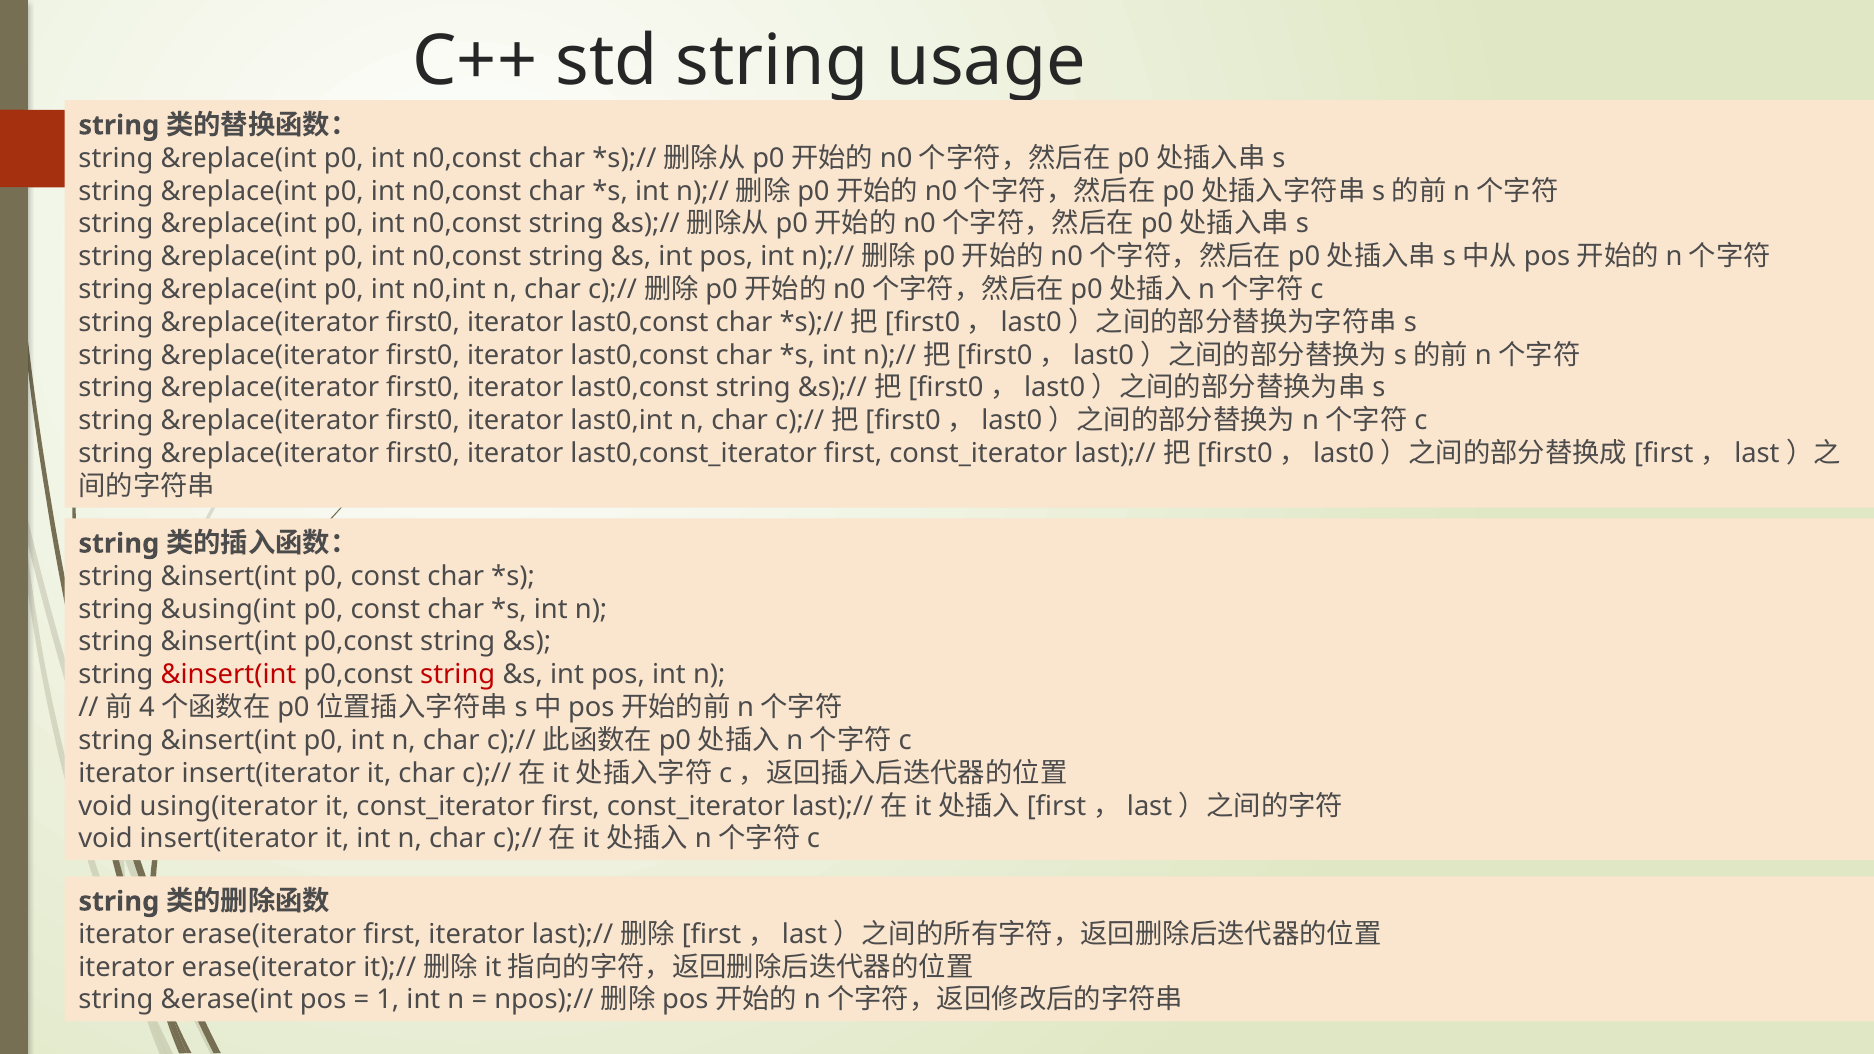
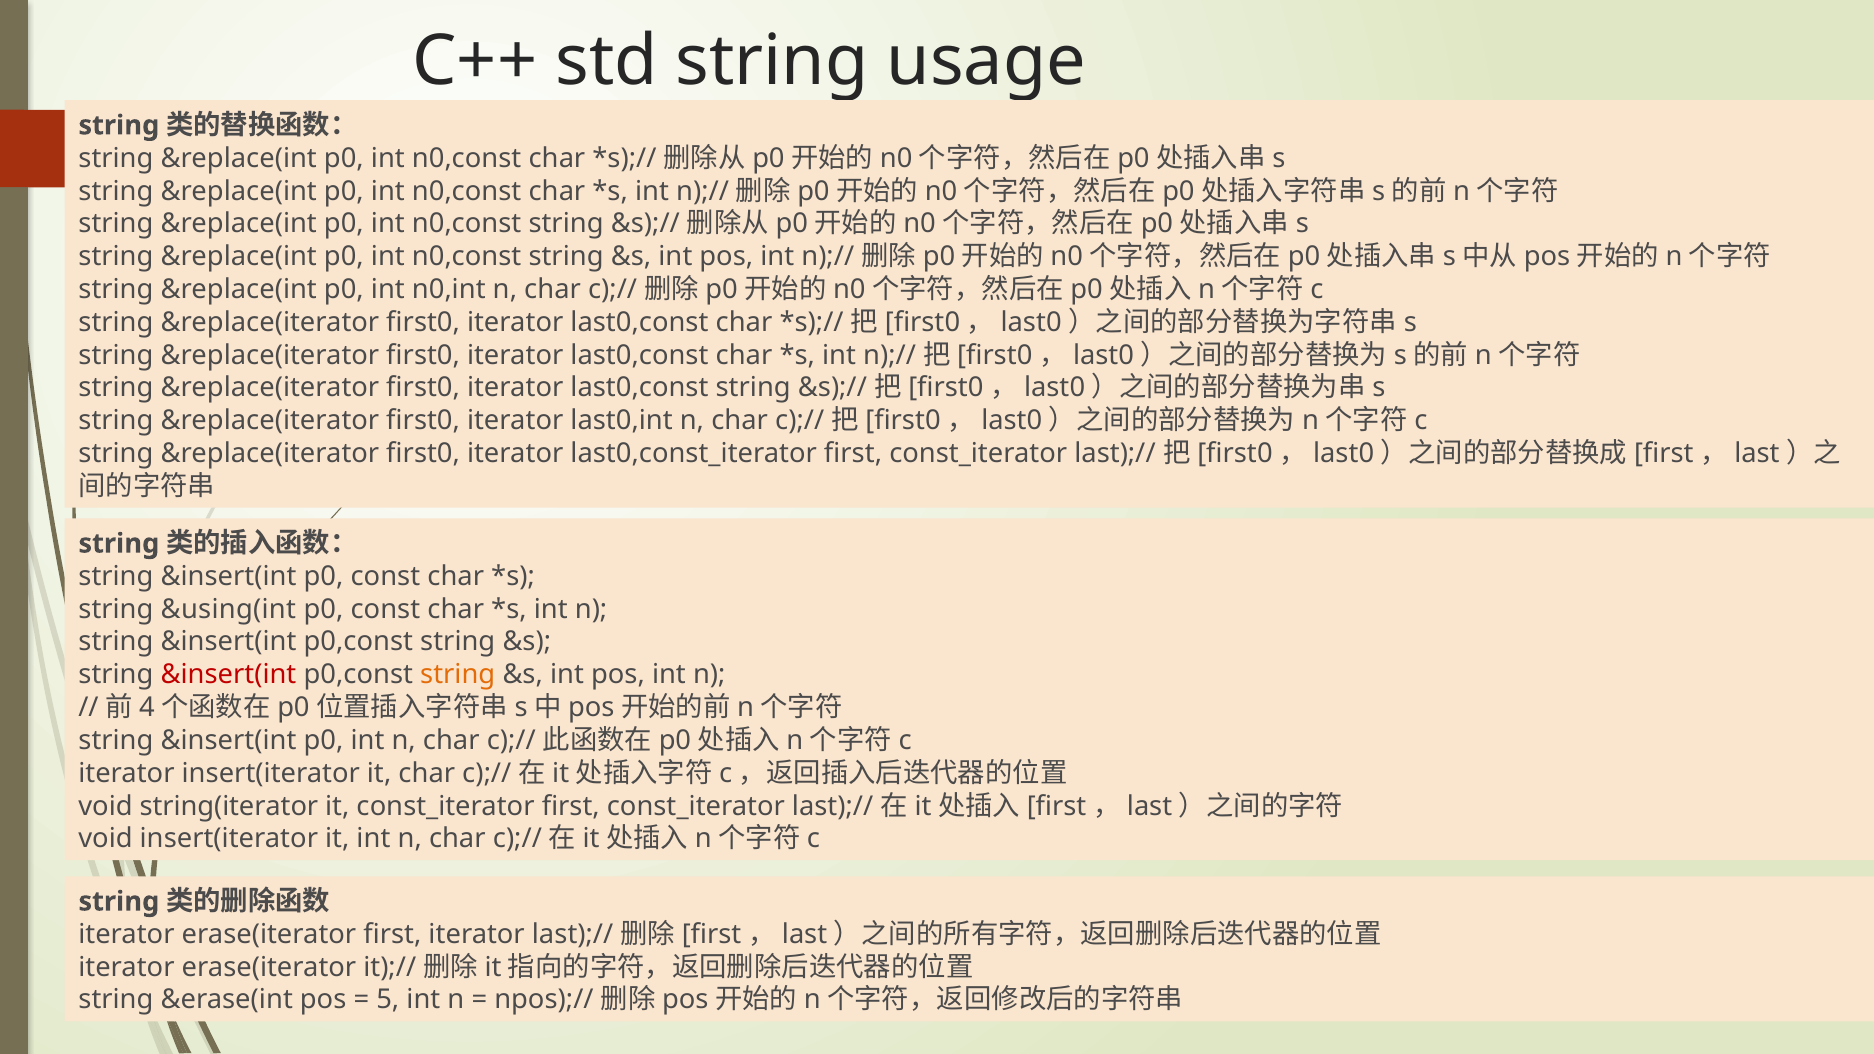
string colour: red -> orange (458, 675)
using(iterator: using(iterator -> string(iterator (229, 806)
1: 1 -> 5 (388, 1000)
